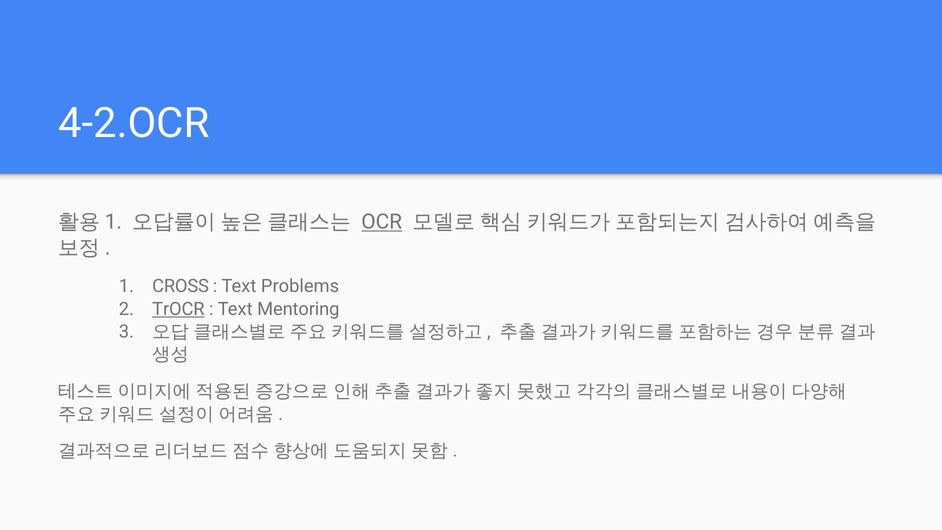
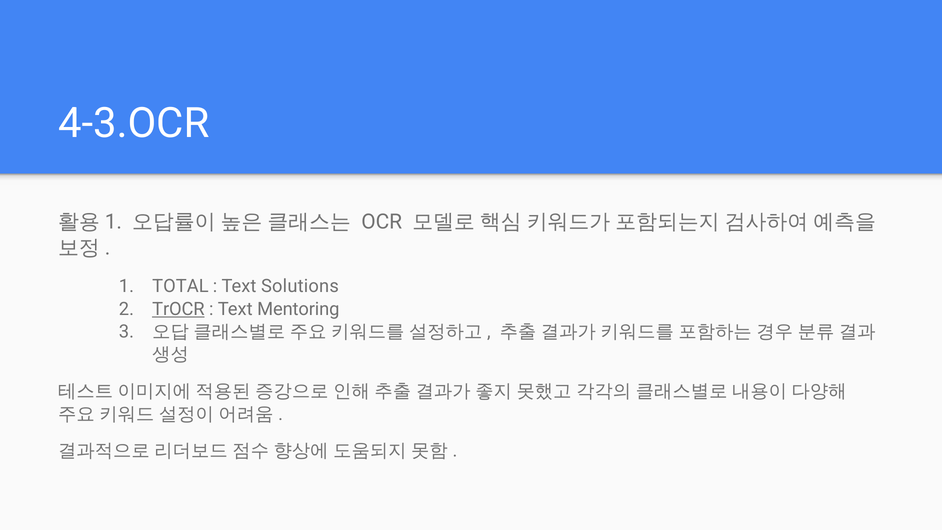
4-2.OCR: 4-2.OCR -> 4-3.OCR (134, 124)
OCR underline: present -> none (382, 222)
CROSS: CROSS -> TOTAL (180, 286)
Problems: Problems -> Solutions (300, 286)
